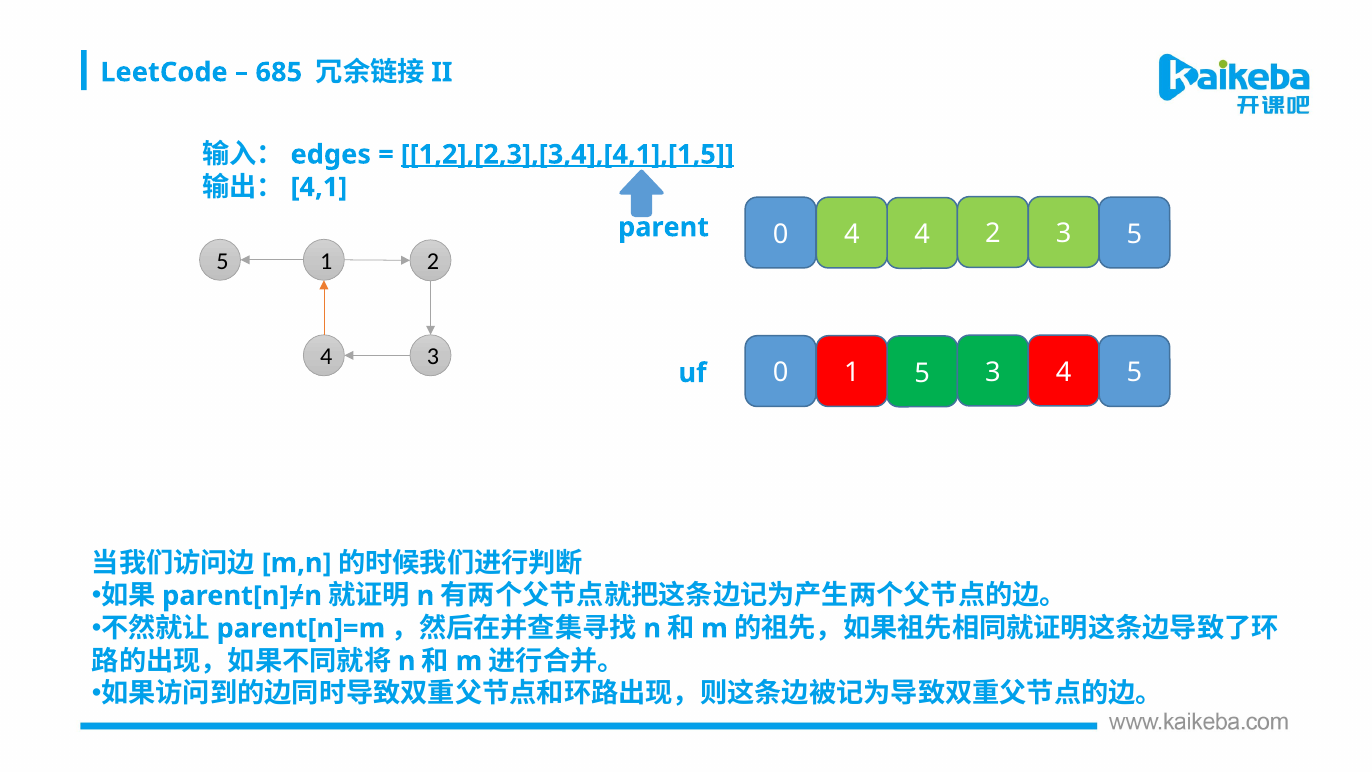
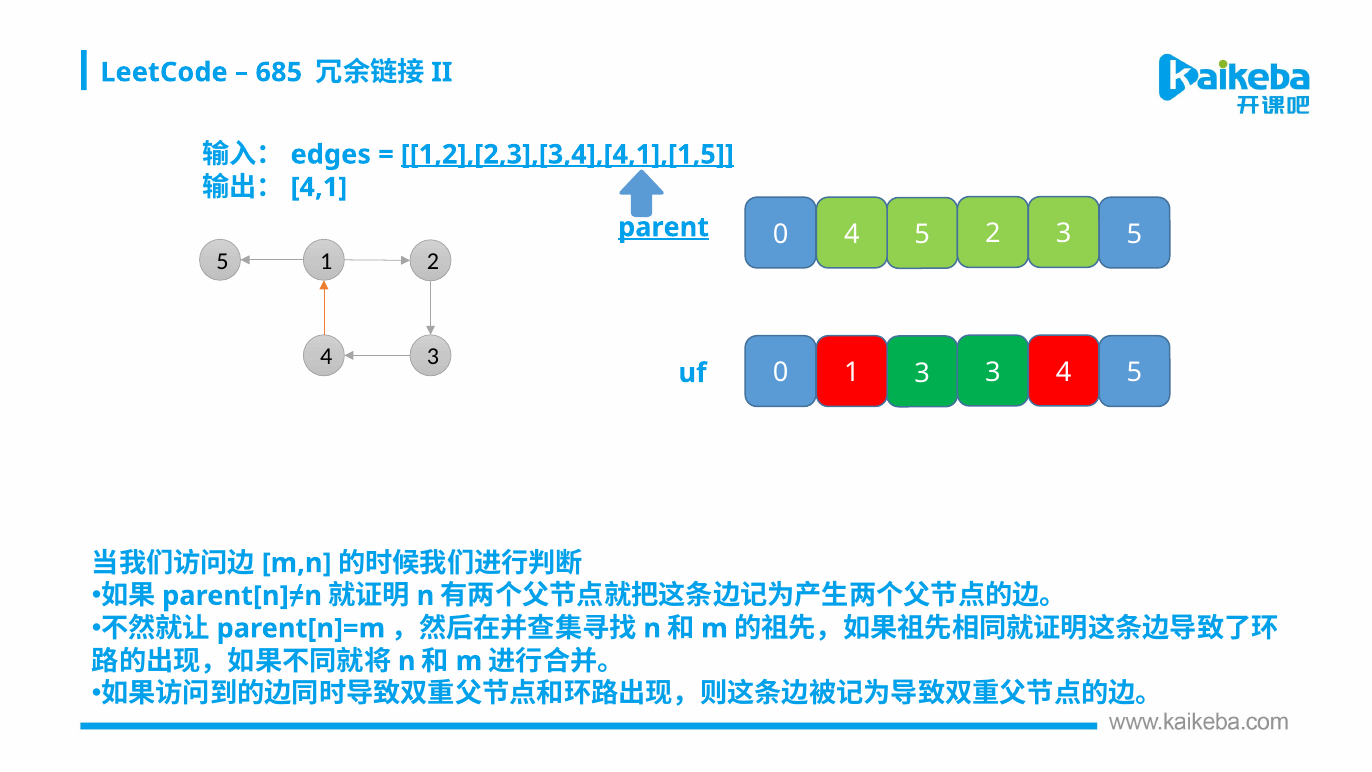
parent underline: none -> present (664, 227)
0 4: 4 -> 5 (922, 235)
0 5: 5 -> 3 (922, 373)
